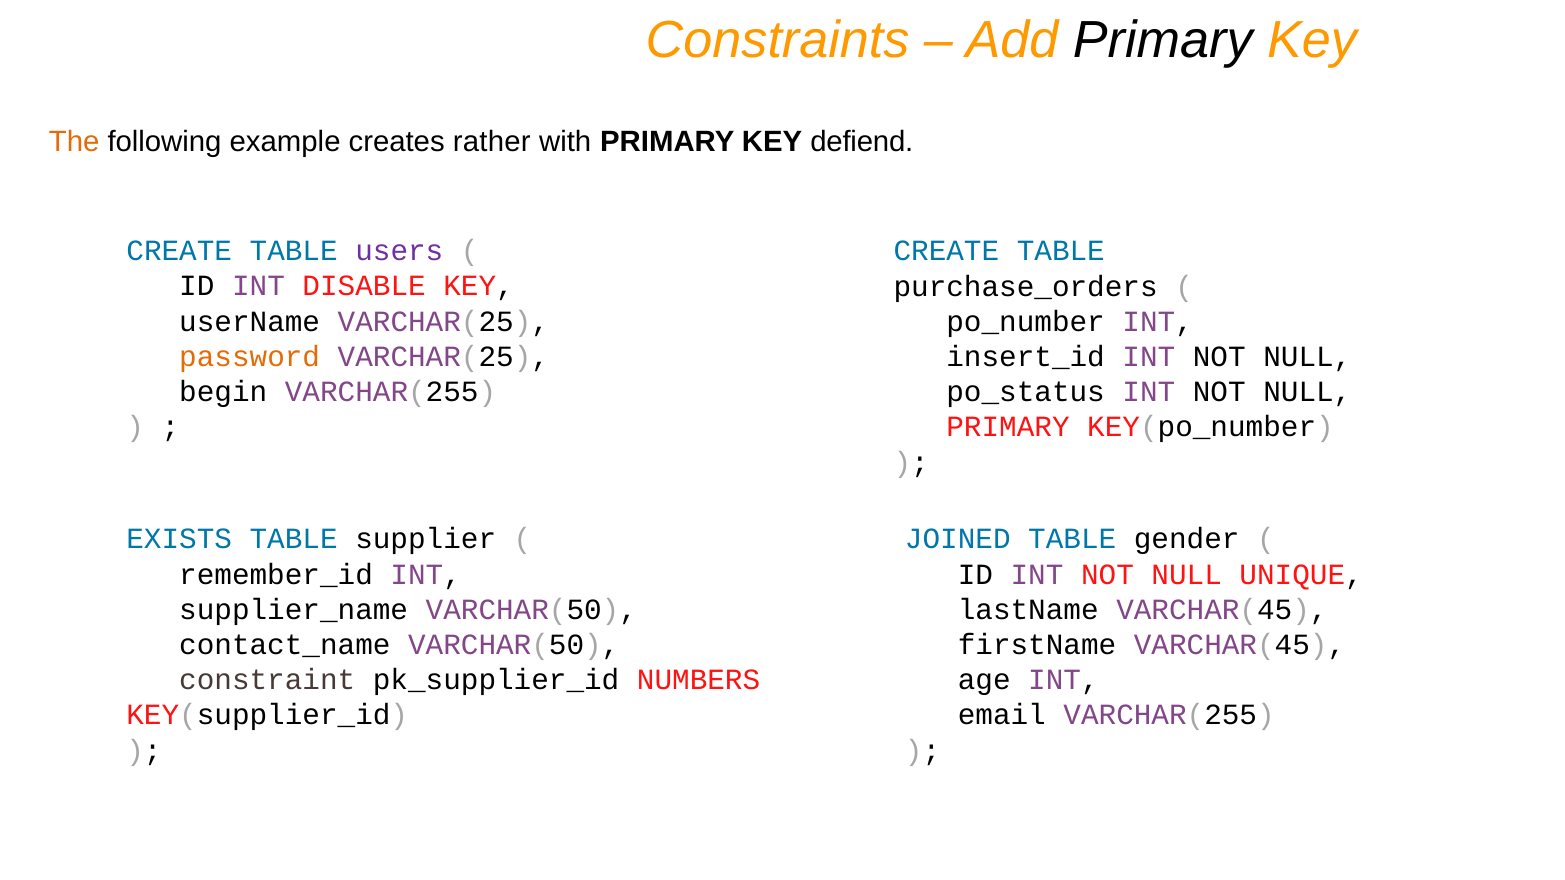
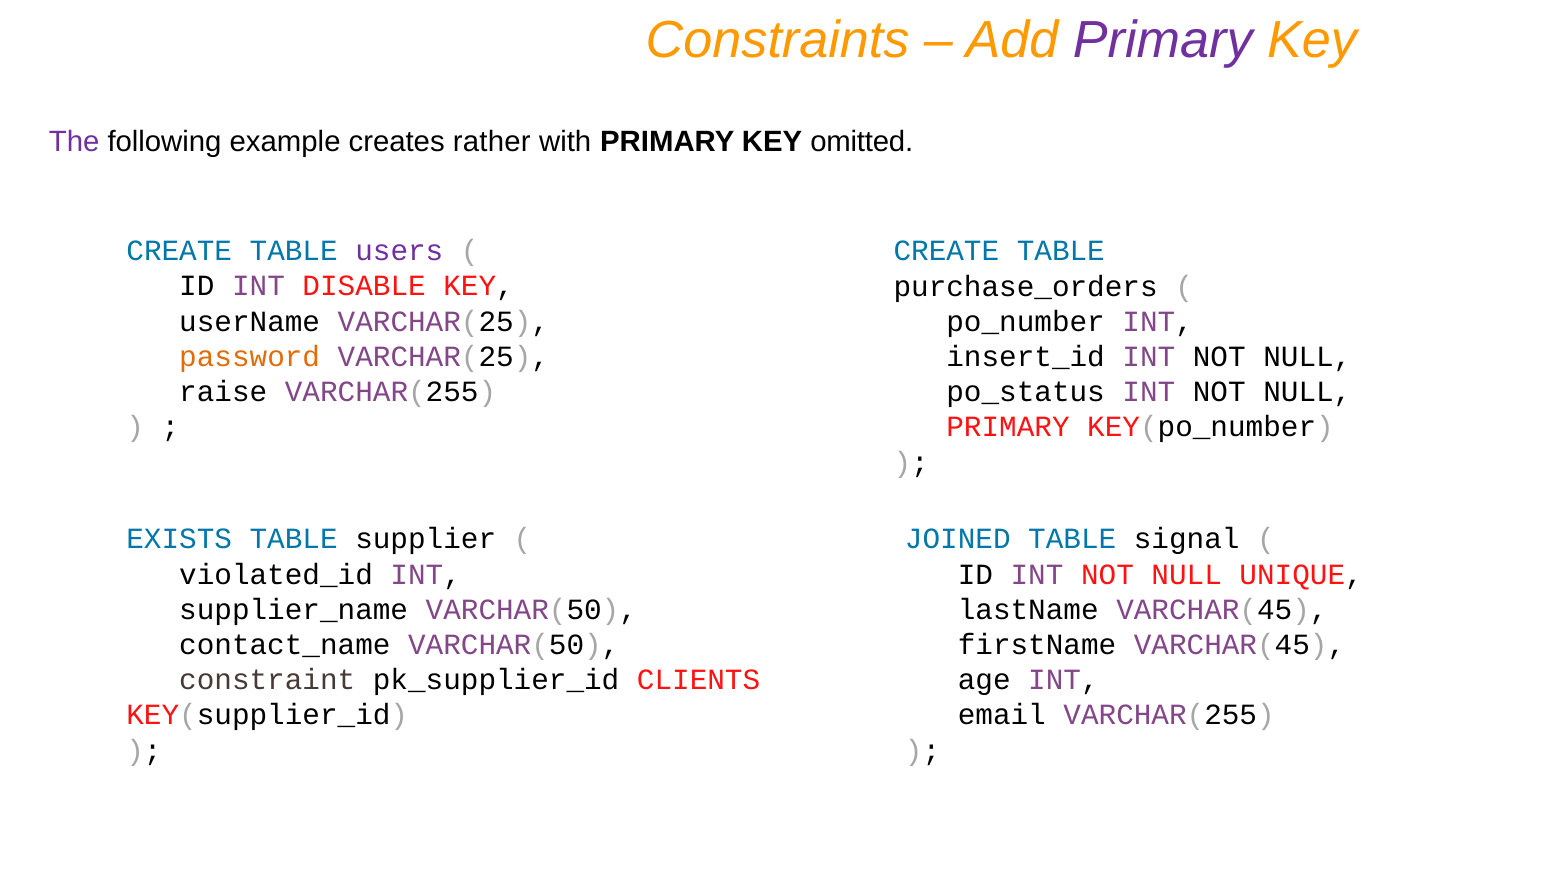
Primary colour: black -> purple (1163, 41)
The colour: orange -> purple (74, 142)
defiend: defiend -> omitted (862, 142)
begin: begin -> raise (223, 392)
gender: gender -> signal (1187, 539)
remember_id: remember_id -> violated_id (276, 575)
NUMBERS: NUMBERS -> CLIENTS (699, 680)
